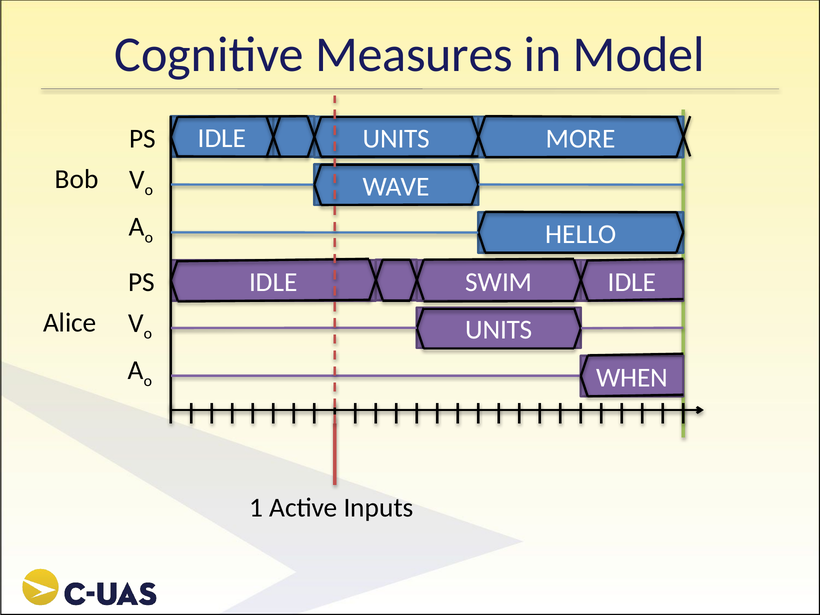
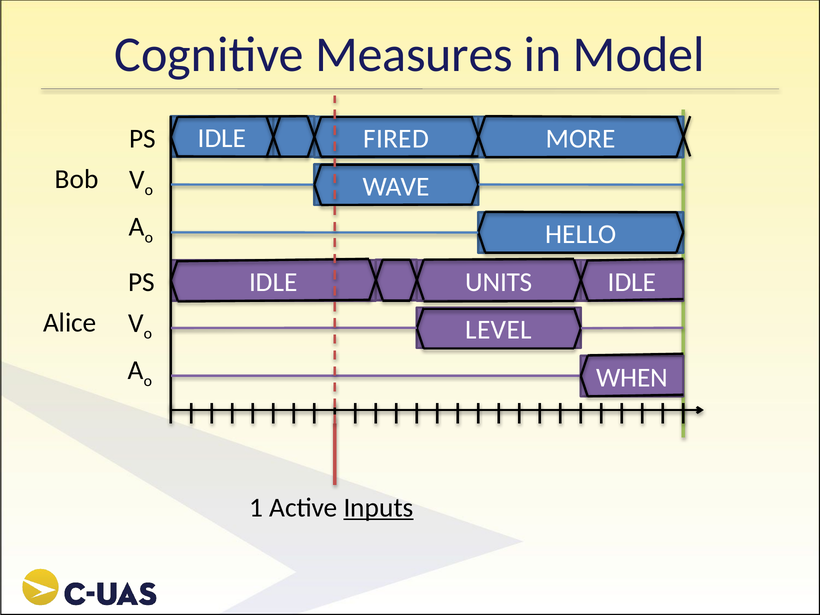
IDLE UNITS: UNITS -> FIRED (396, 139)
SWIM: SWIM -> UNITS (499, 282)
UNITS: UNITS -> LEVEL (499, 330)
Inputs underline: none -> present (379, 507)
